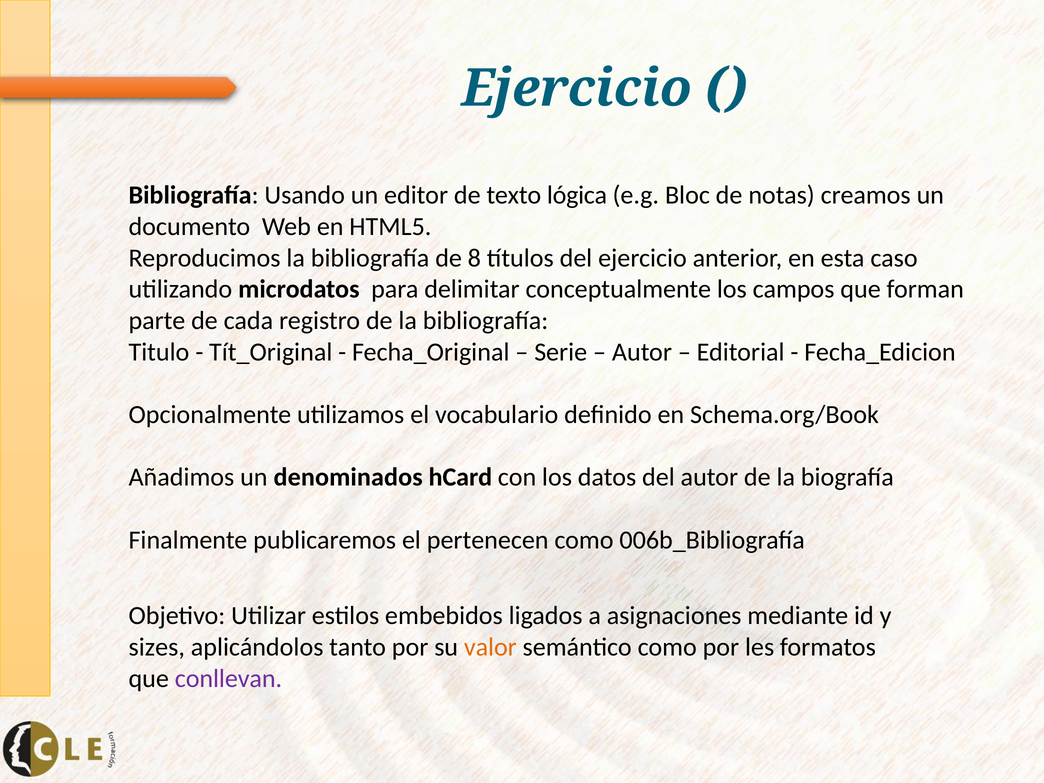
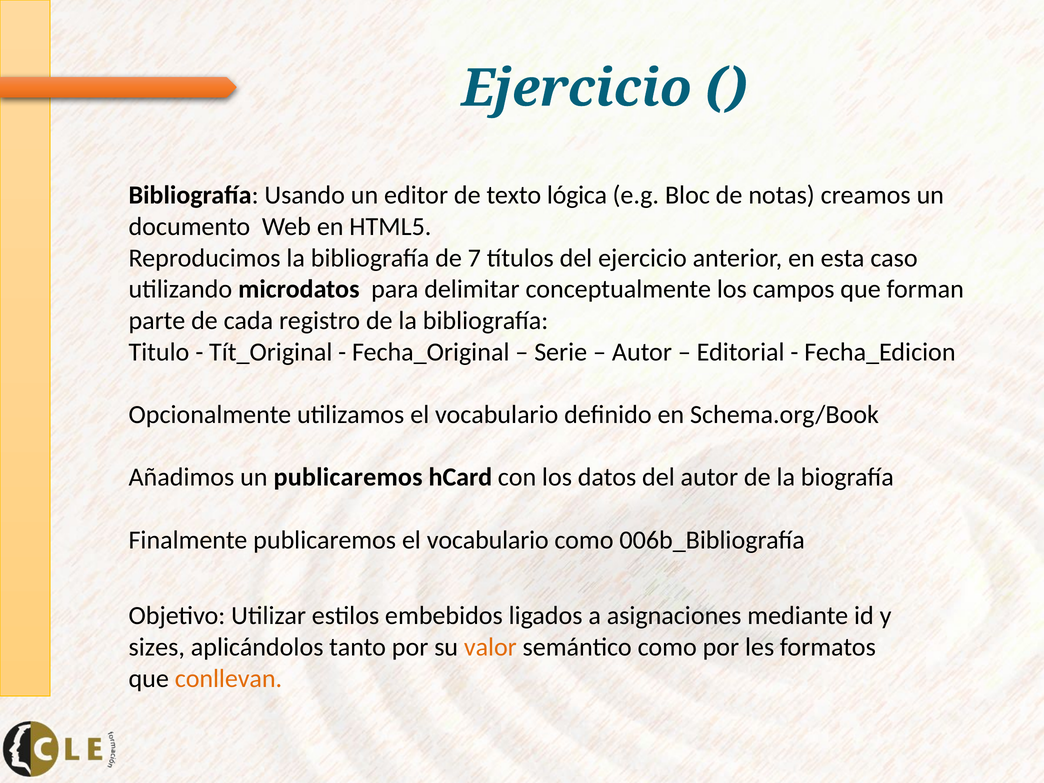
8: 8 -> 7 (474, 258)
un denominados: denominados -> publicaremos (348, 477)
publicaremos el pertenecen: pertenecen -> vocabulario (488, 540)
conllevan colour: purple -> orange (228, 678)
